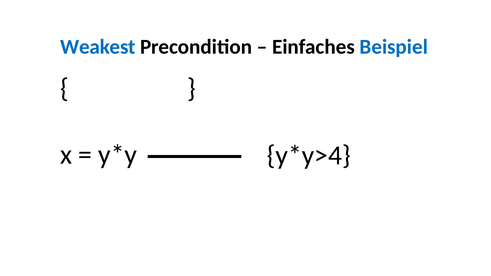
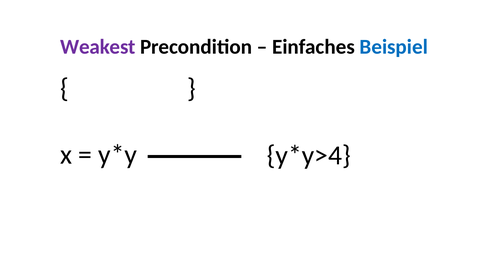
Weakest colour: blue -> purple (98, 47)
